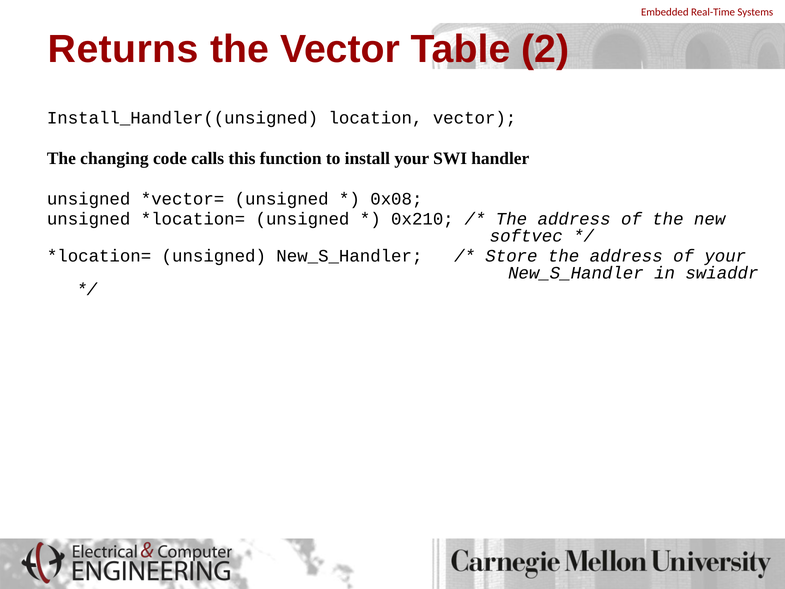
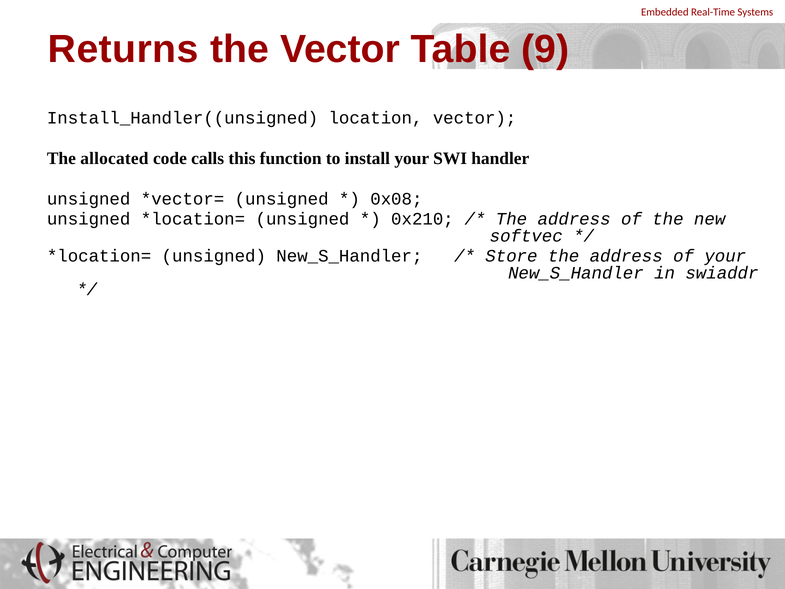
2: 2 -> 9 (545, 49)
changing: changing -> allocated (114, 158)
